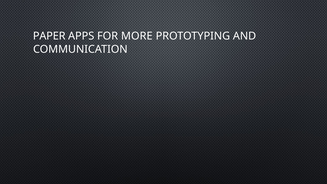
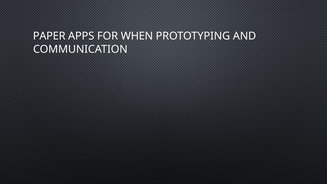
MORE: MORE -> WHEN (137, 36)
